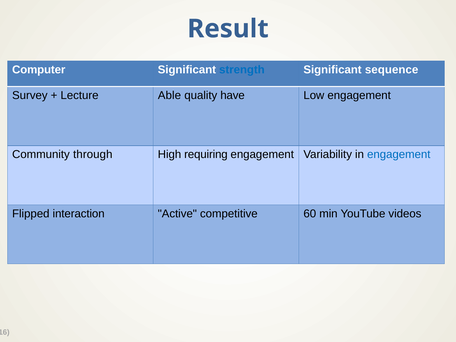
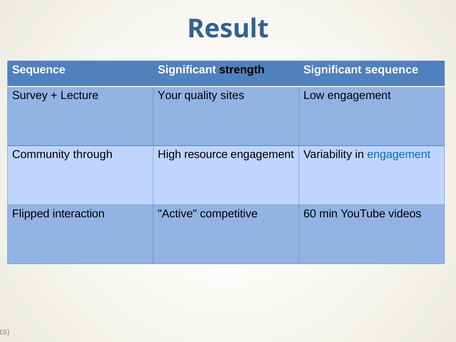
Computer: Computer -> Sequence (39, 70)
strength colour: blue -> black (242, 70)
Able: Able -> Your (170, 95)
have: have -> sites (232, 95)
requiring: requiring -> resource (206, 155)
